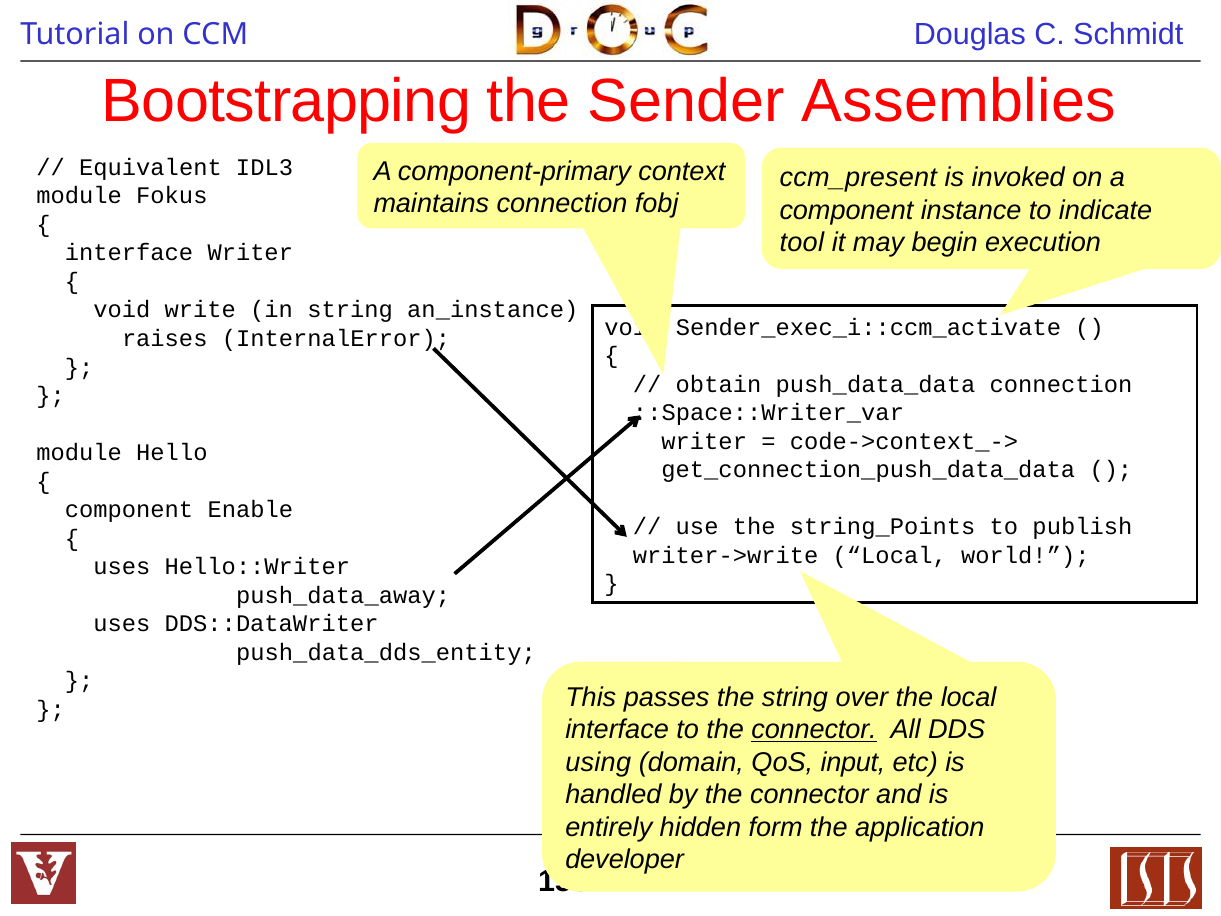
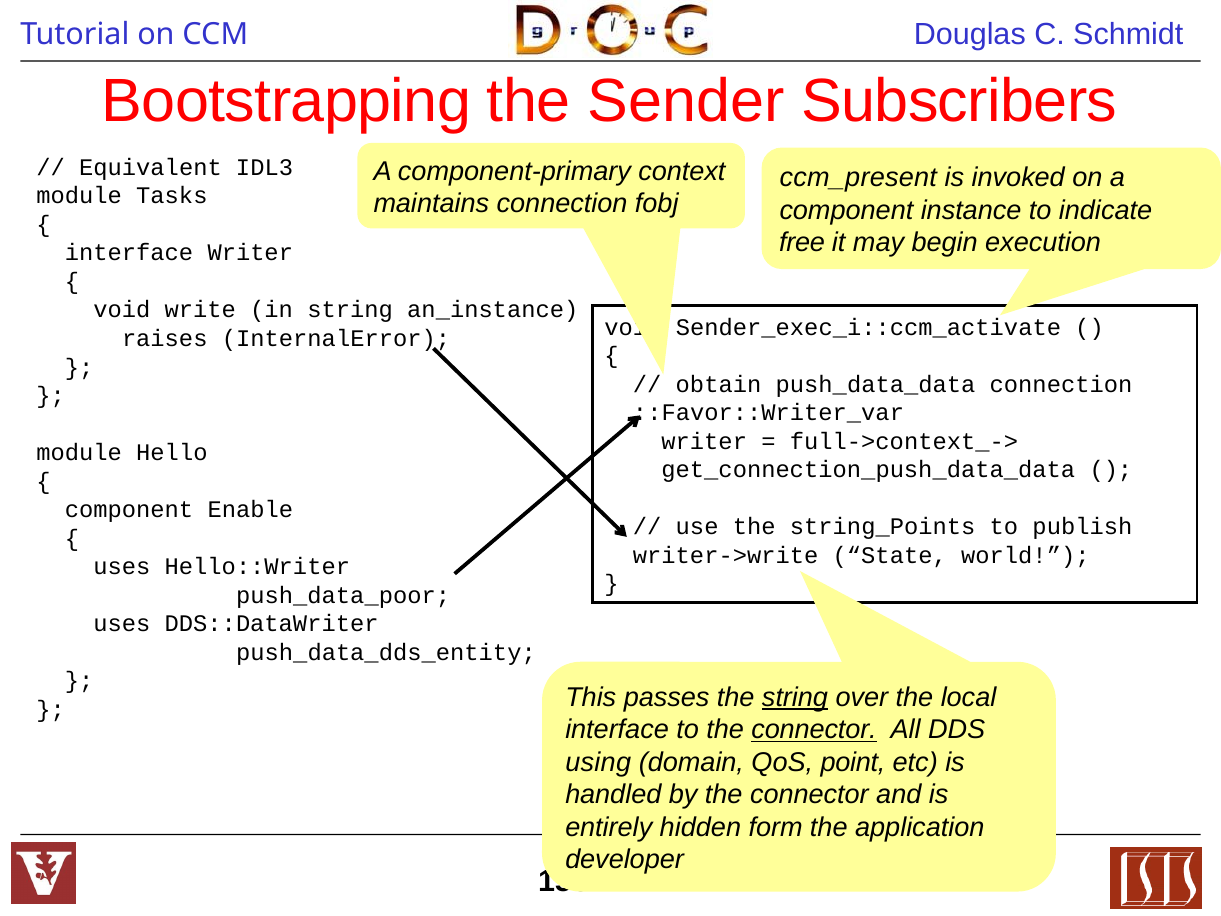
Assemblies: Assemblies -> Subscribers (959, 101)
Fokus: Fokus -> Tasks (172, 196)
tool: tool -> free (802, 243)
::Space::Writer_var: ::Space::Writer_var -> ::Favor::Writer_var (768, 413)
code->context_->: code->context_-> -> full->context_-> (904, 441)
writer->write Local: Local -> State (890, 555)
push_data_away: push_data_away -> push_data_poor (343, 595)
string underline: none -> present (795, 697)
input: input -> point (853, 762)
